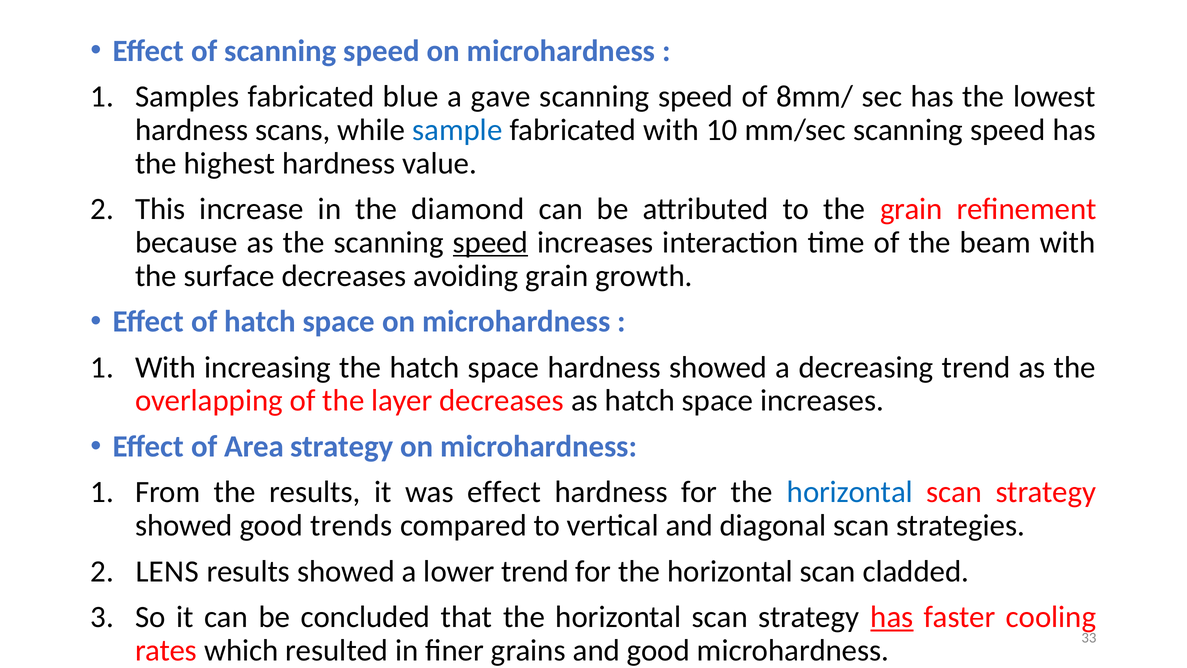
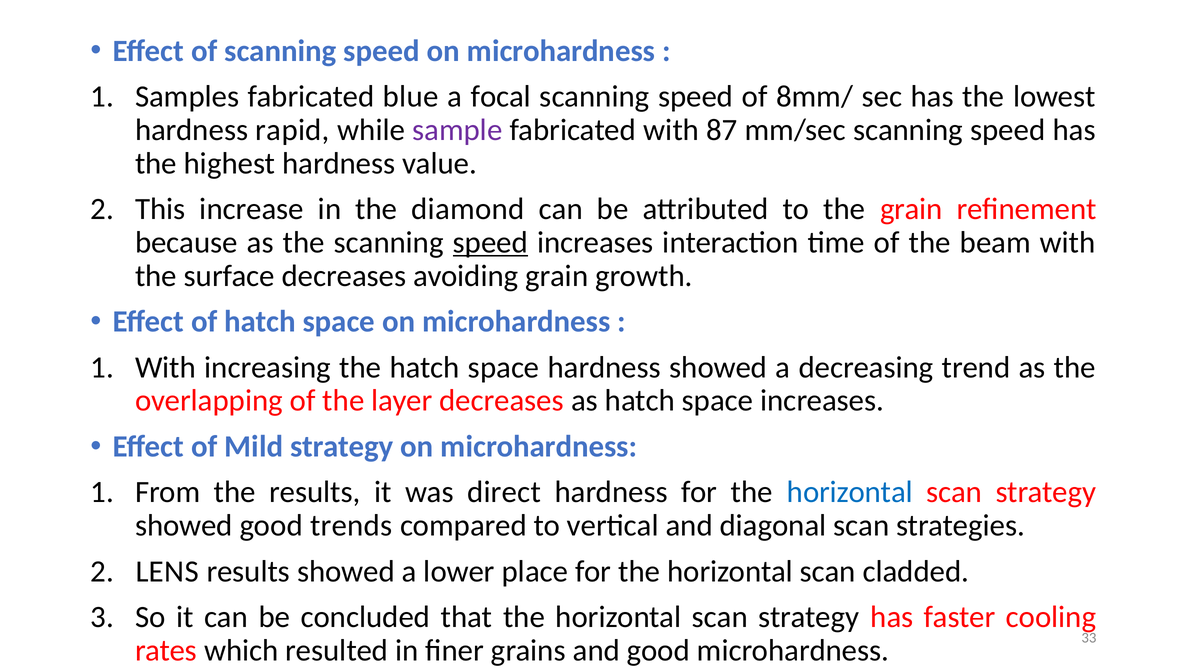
gave: gave -> focal (501, 97)
scans: scans -> rapid (293, 130)
sample colour: blue -> purple (457, 130)
10: 10 -> 87 (722, 130)
Area: Area -> Mild (254, 446)
was effect: effect -> direct (504, 492)
lower trend: trend -> place (535, 571)
has underline: present -> none (892, 617)
